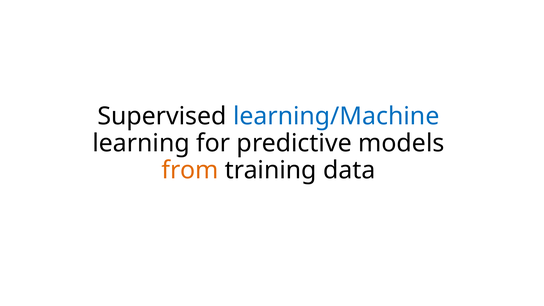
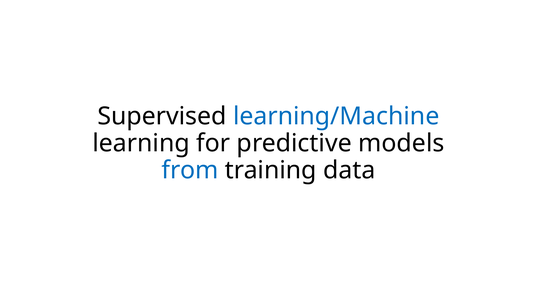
from colour: orange -> blue (190, 170)
